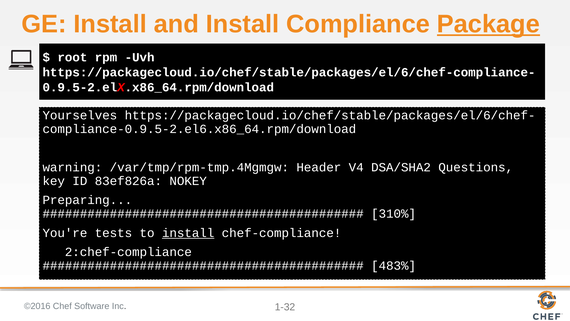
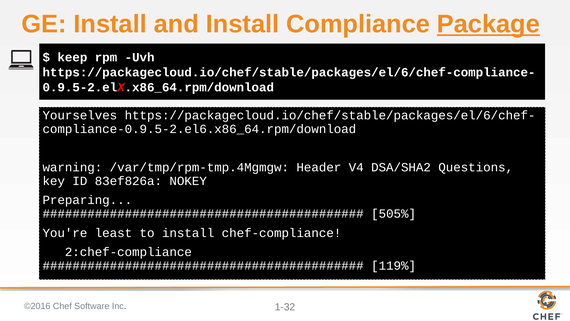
root: root -> keep (72, 57)
310%: 310% -> 505% (394, 213)
tests: tests -> least (113, 233)
install underline: present -> none (188, 233)
483%: 483% -> 119% (394, 265)
